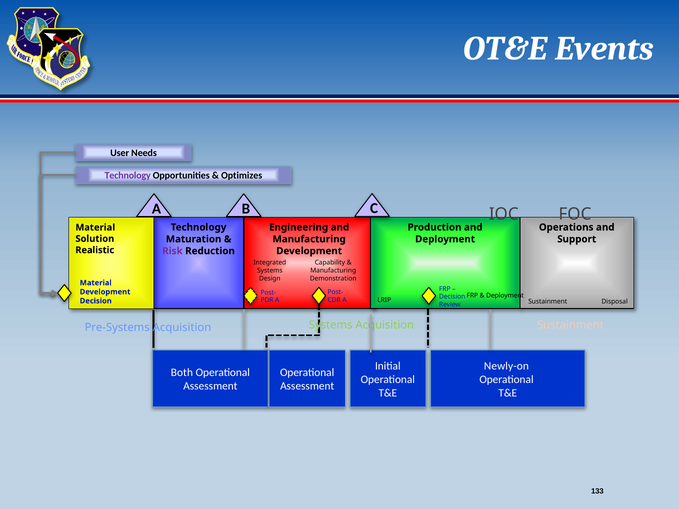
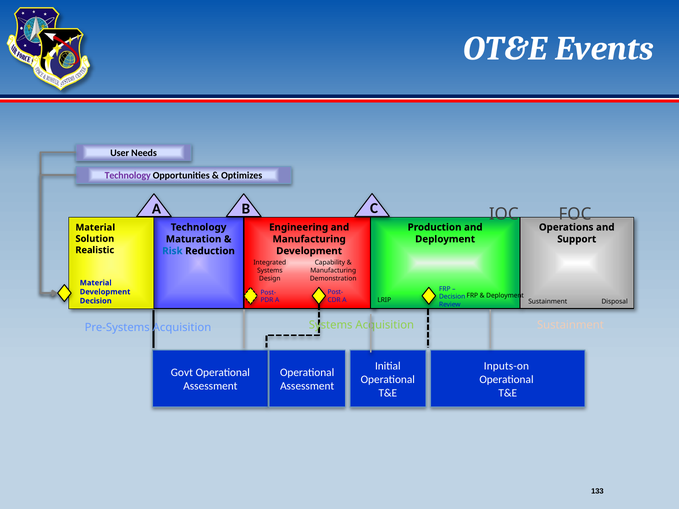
Risk colour: purple -> blue (172, 251)
Newly-on: Newly-on -> Inputs-on (506, 366)
Both: Both -> Govt (182, 373)
